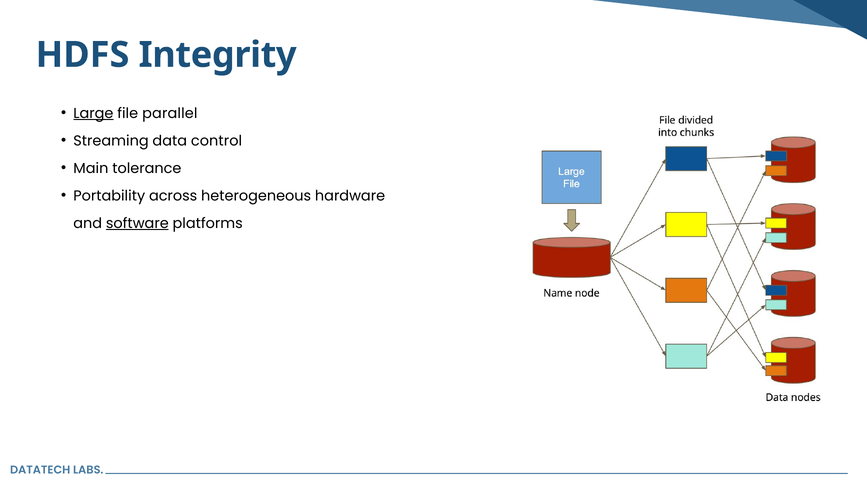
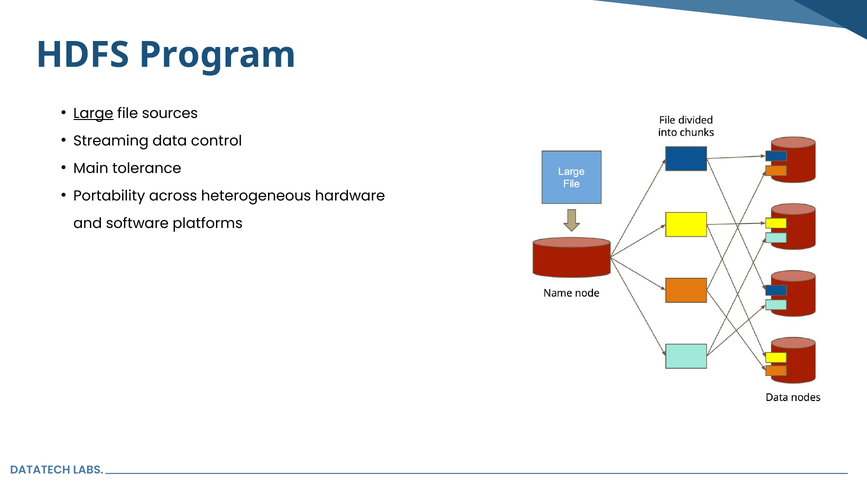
Integrity: Integrity -> Program (217, 55)
parallel: parallel -> sources (170, 113)
software underline: present -> none (137, 223)
